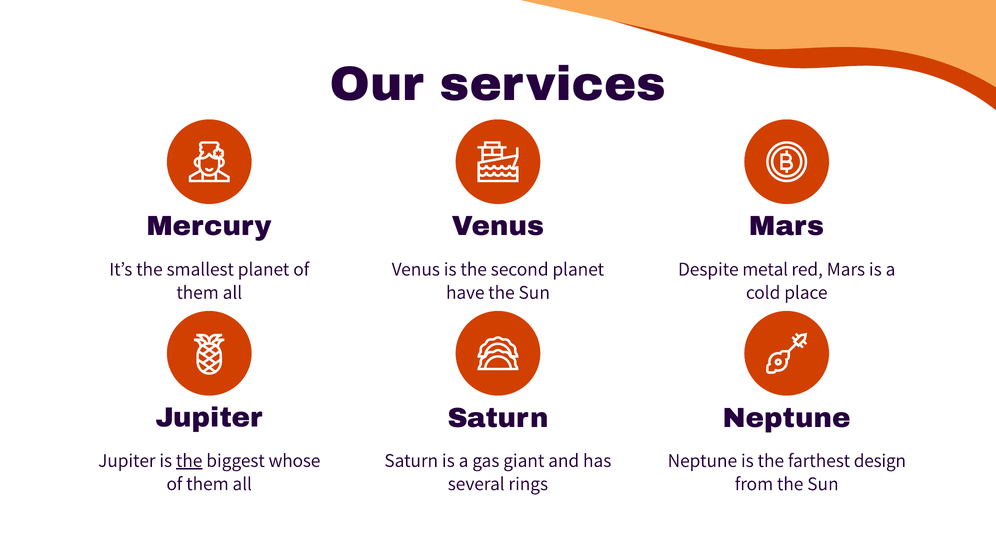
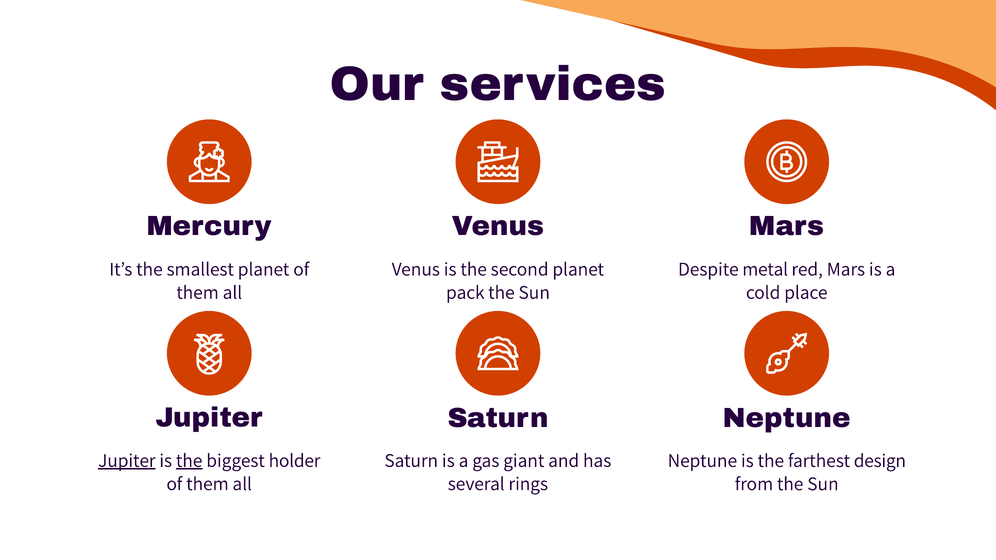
have: have -> pack (465, 293)
Jupiter underline: none -> present (127, 461)
whose: whose -> holder (295, 461)
